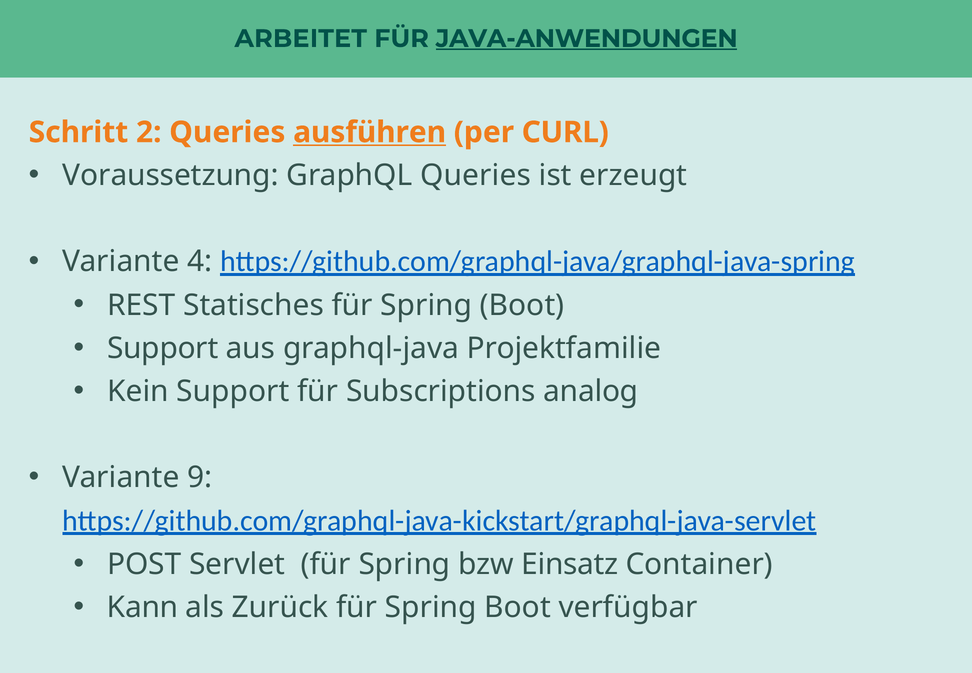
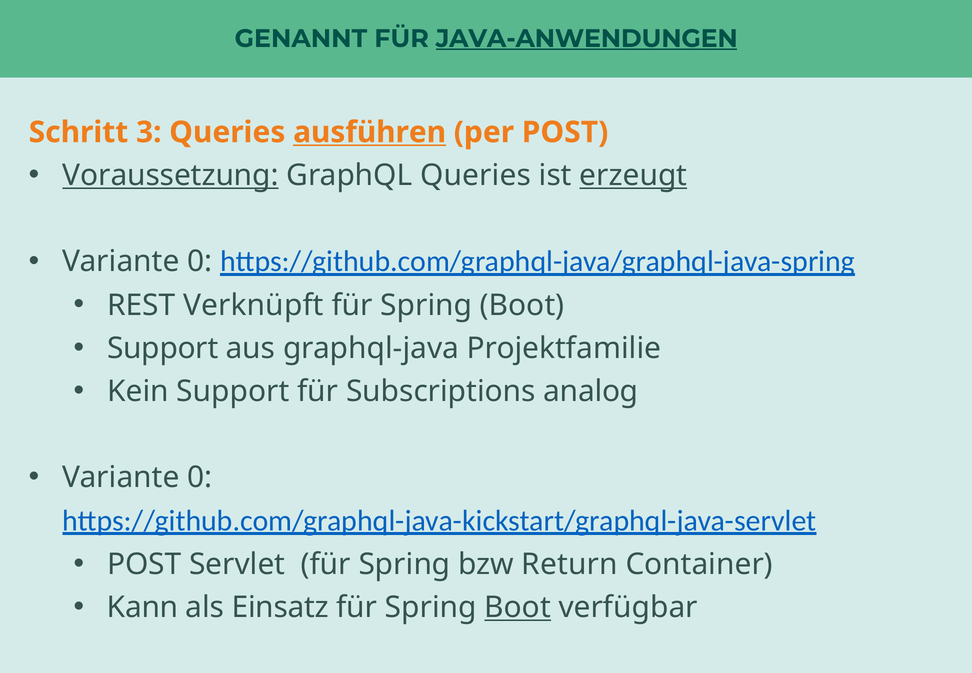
ARBEITET: ARBEITET -> GENANNT (301, 39)
2: 2 -> 3 (149, 132)
per CURL: CURL -> POST (565, 132)
Voraussetzung underline: none -> present (170, 175)
erzeugt underline: none -> present (633, 175)
4: 4 -> 0 (200, 262)
Statisches: Statisches -> Verknüpft (253, 305)
9: 9 -> 0 (200, 477)
Einsatz: Einsatz -> Return (570, 564)
Zurück: Zurück -> Einsatz (280, 607)
Boot underline: none -> present (518, 607)
